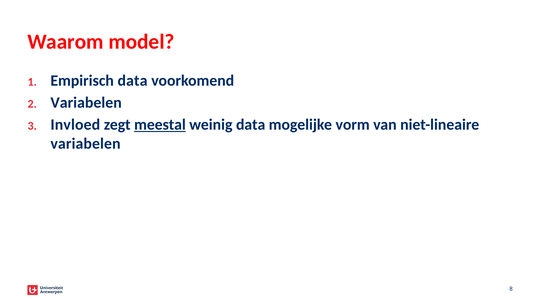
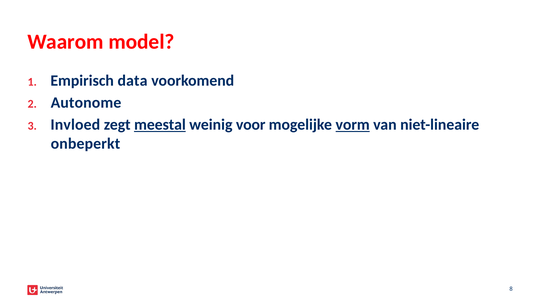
Variabelen: Variabelen -> Autonome (86, 102)
weinig data: data -> voor (251, 125)
vorm underline: none -> present (353, 125)
variabelen: variabelen -> onbeperkt (85, 143)
